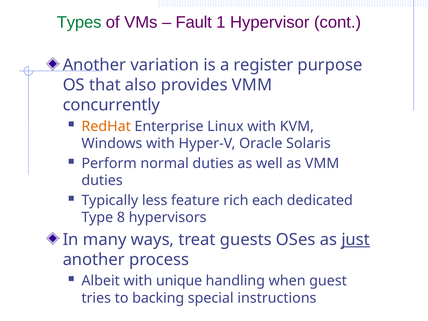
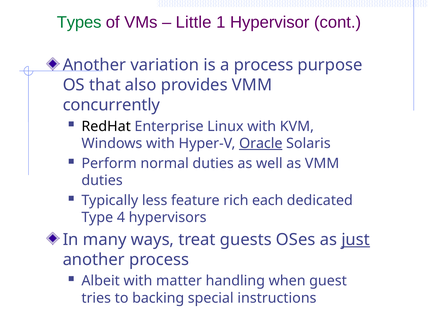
Fault: Fault -> Little (194, 22)
a register: register -> process (264, 65)
RedHat colour: orange -> black (106, 126)
Oracle underline: none -> present (261, 143)
8: 8 -> 4 (121, 218)
unique: unique -> matter (179, 281)
